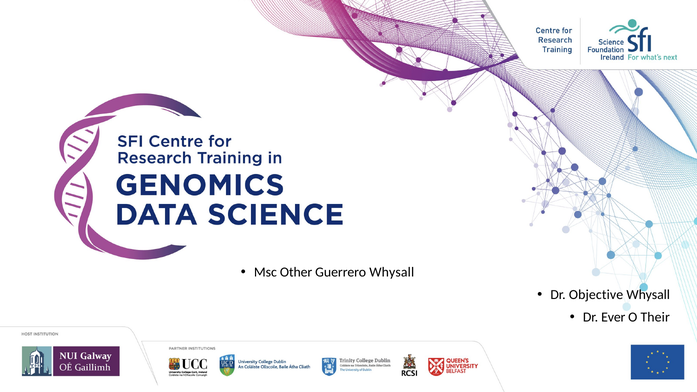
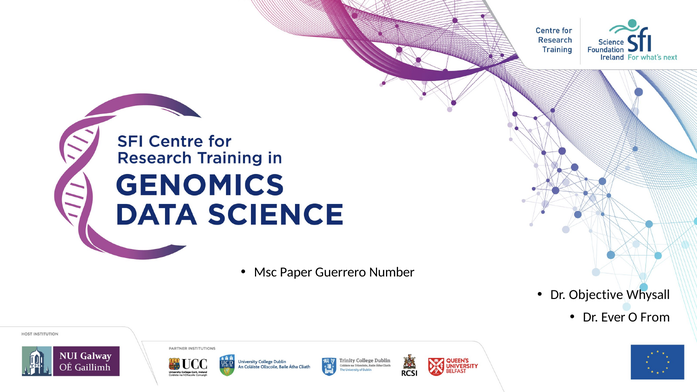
Other: Other -> Paper (296, 272)
Guerrero Whysall: Whysall -> Number (392, 272)
Their: Their -> From (655, 317)
